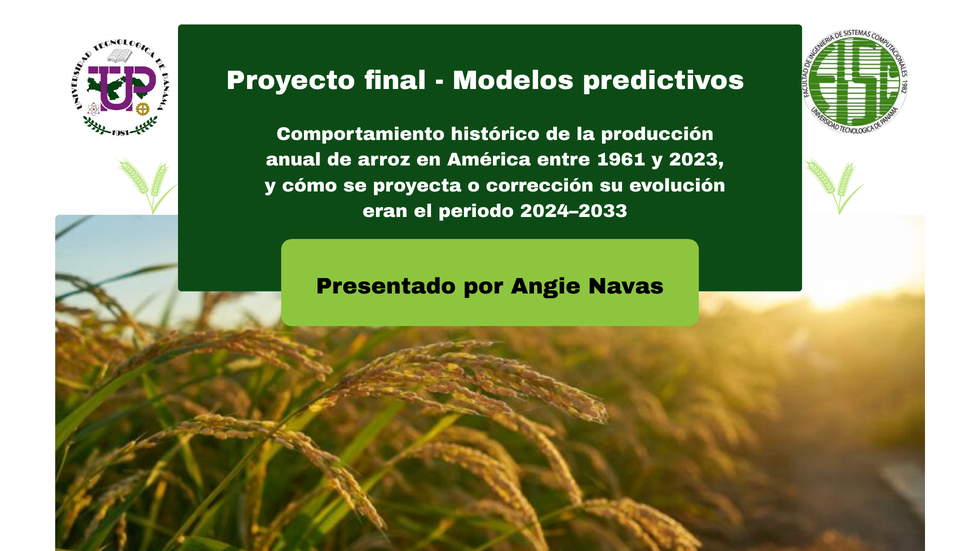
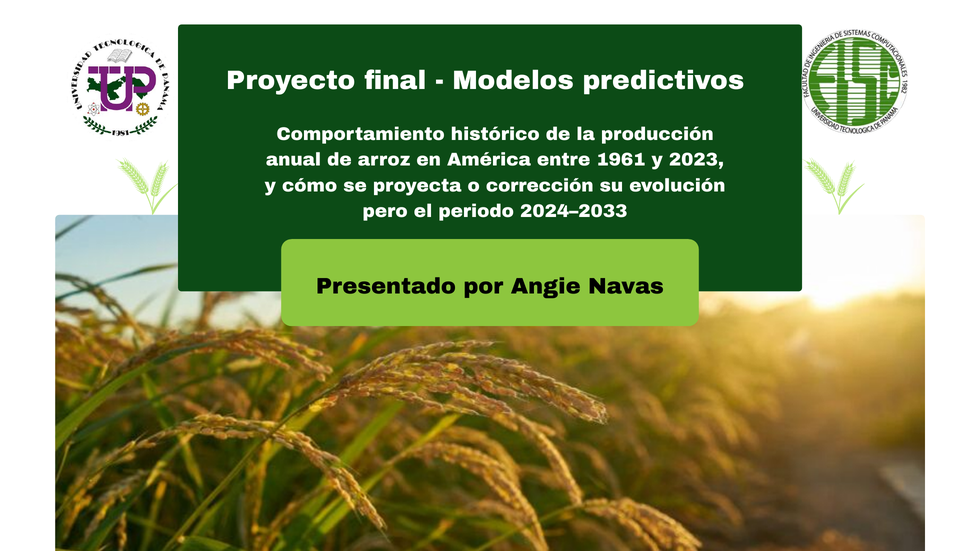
eran: eran -> pero (385, 211)
